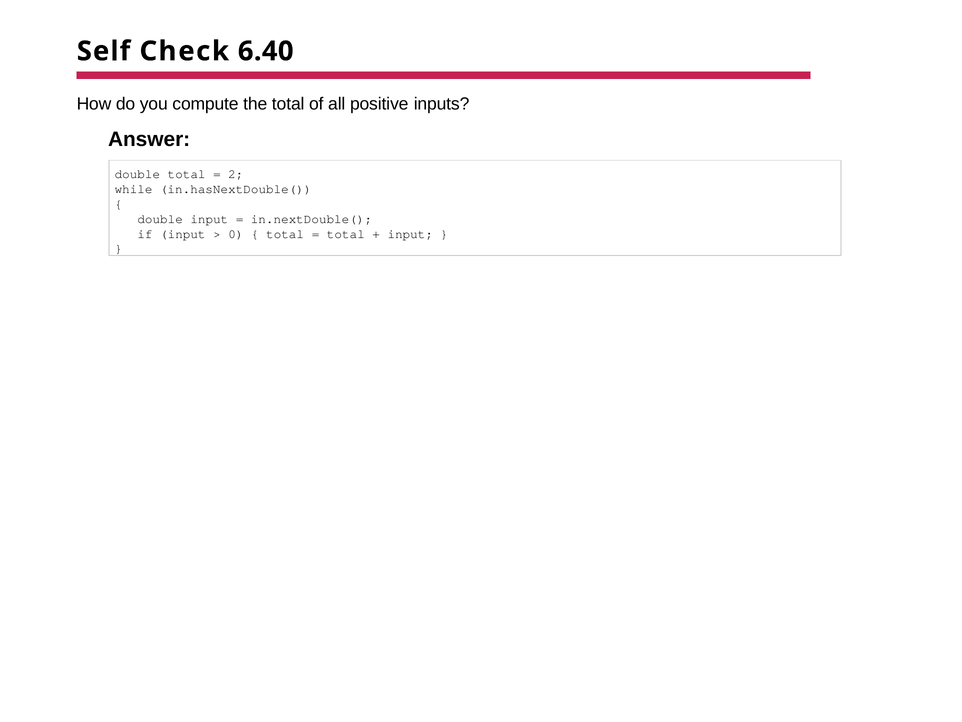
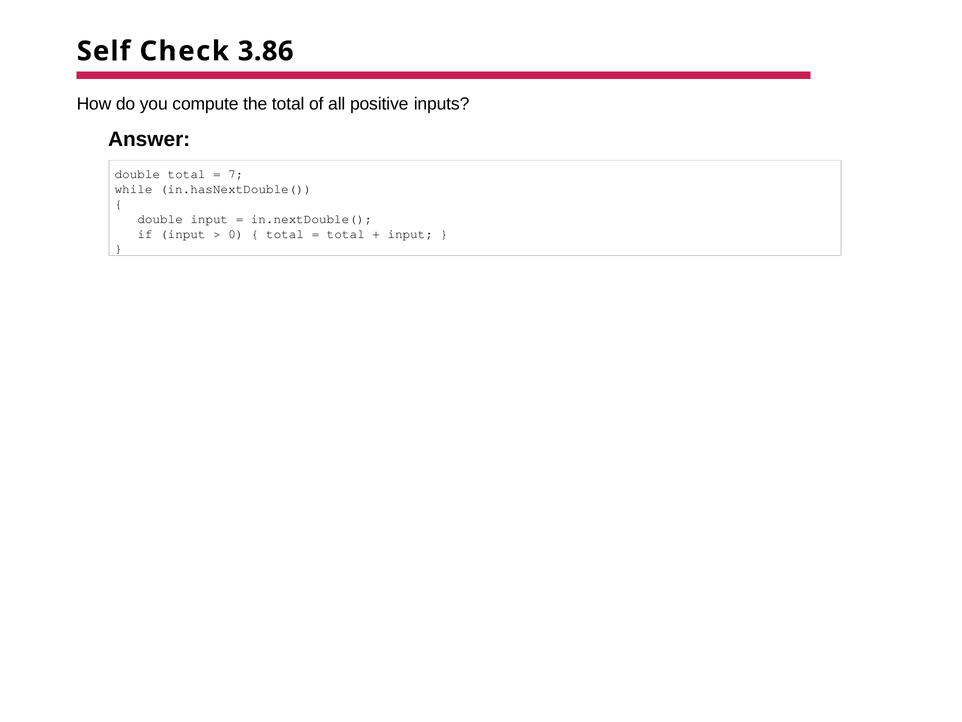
6.40: 6.40 -> 3.86 (266, 51)
2: 2 -> 7 (236, 174)
